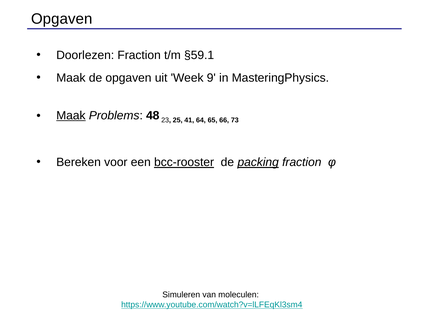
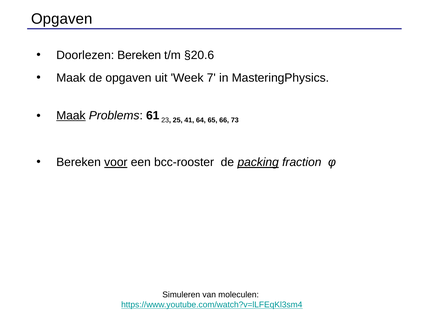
Doorlezen Fraction: Fraction -> Bereken (139, 55)
§59.1: §59.1 -> §20.6 (199, 55)
9: 9 -> 7 (211, 78)
48: 48 -> 61 (153, 115)
voor underline: none -> present (116, 162)
bcc-rooster underline: present -> none (184, 162)
